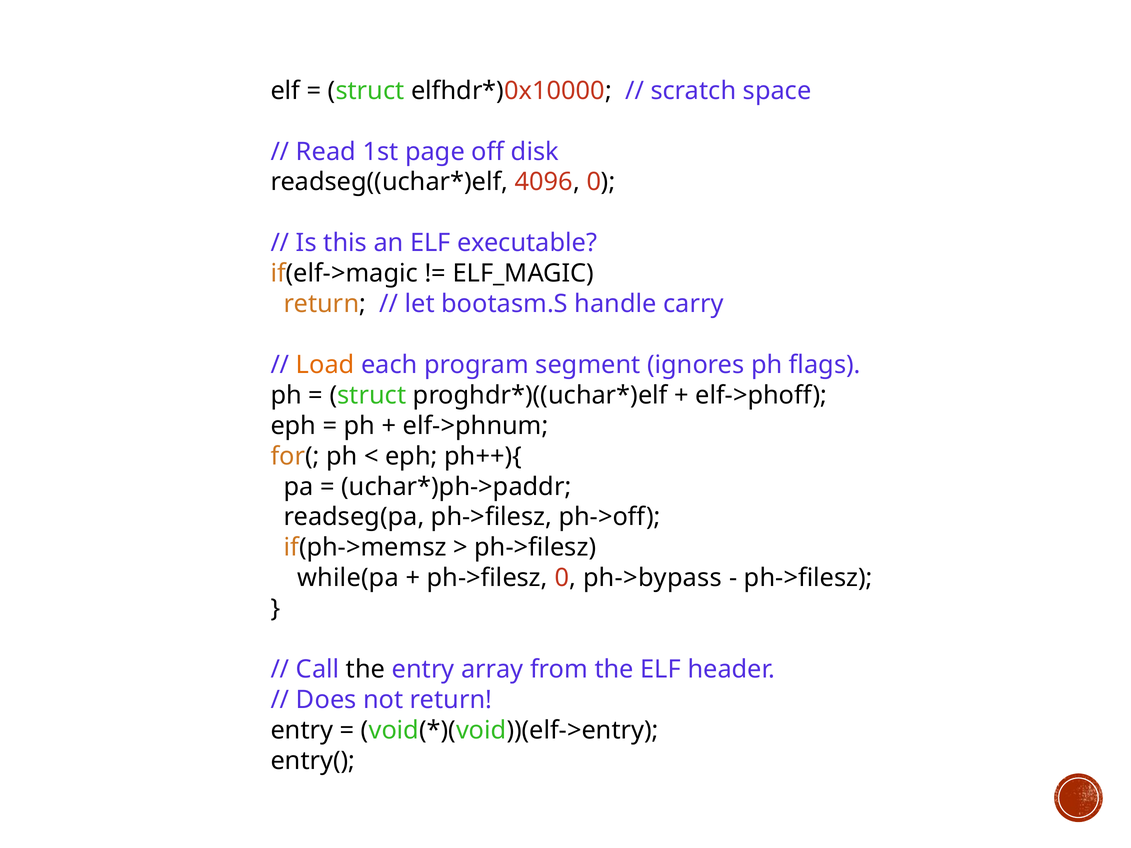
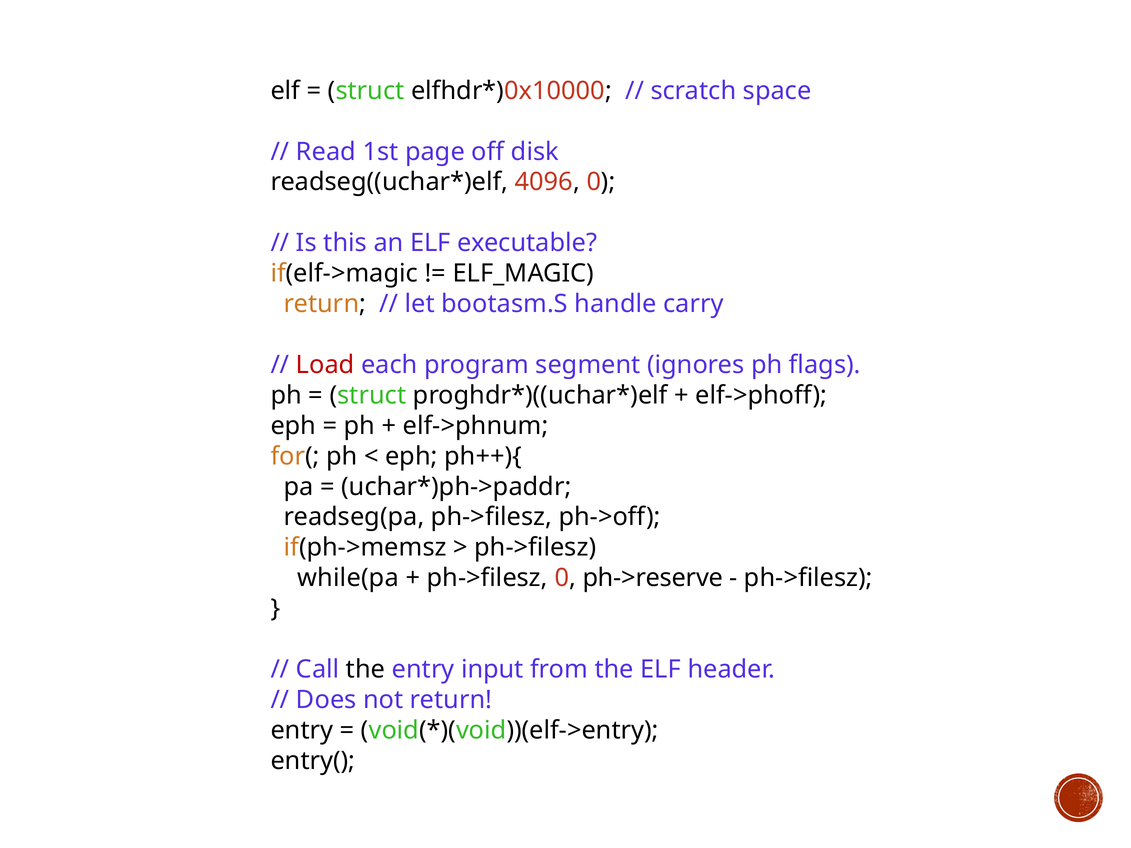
Load colour: orange -> red (325, 365)
ph->bypass: ph->bypass -> ph->reserve (653, 578)
array: array -> input (492, 670)
